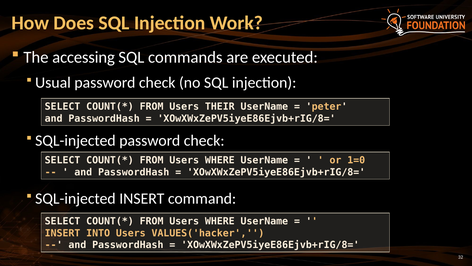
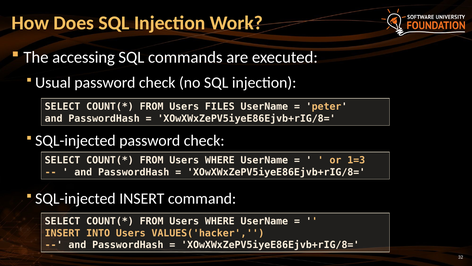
THEIR: THEIR -> FILES (220, 106)
1=0: 1=0 -> 1=3 (356, 160)
